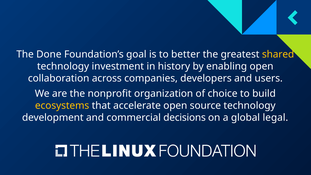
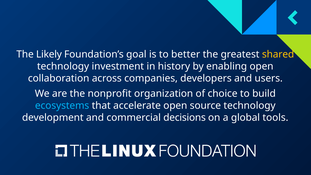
Done: Done -> Likely (49, 54)
ecosystems colour: yellow -> light blue (62, 106)
legal: legal -> tools (275, 117)
